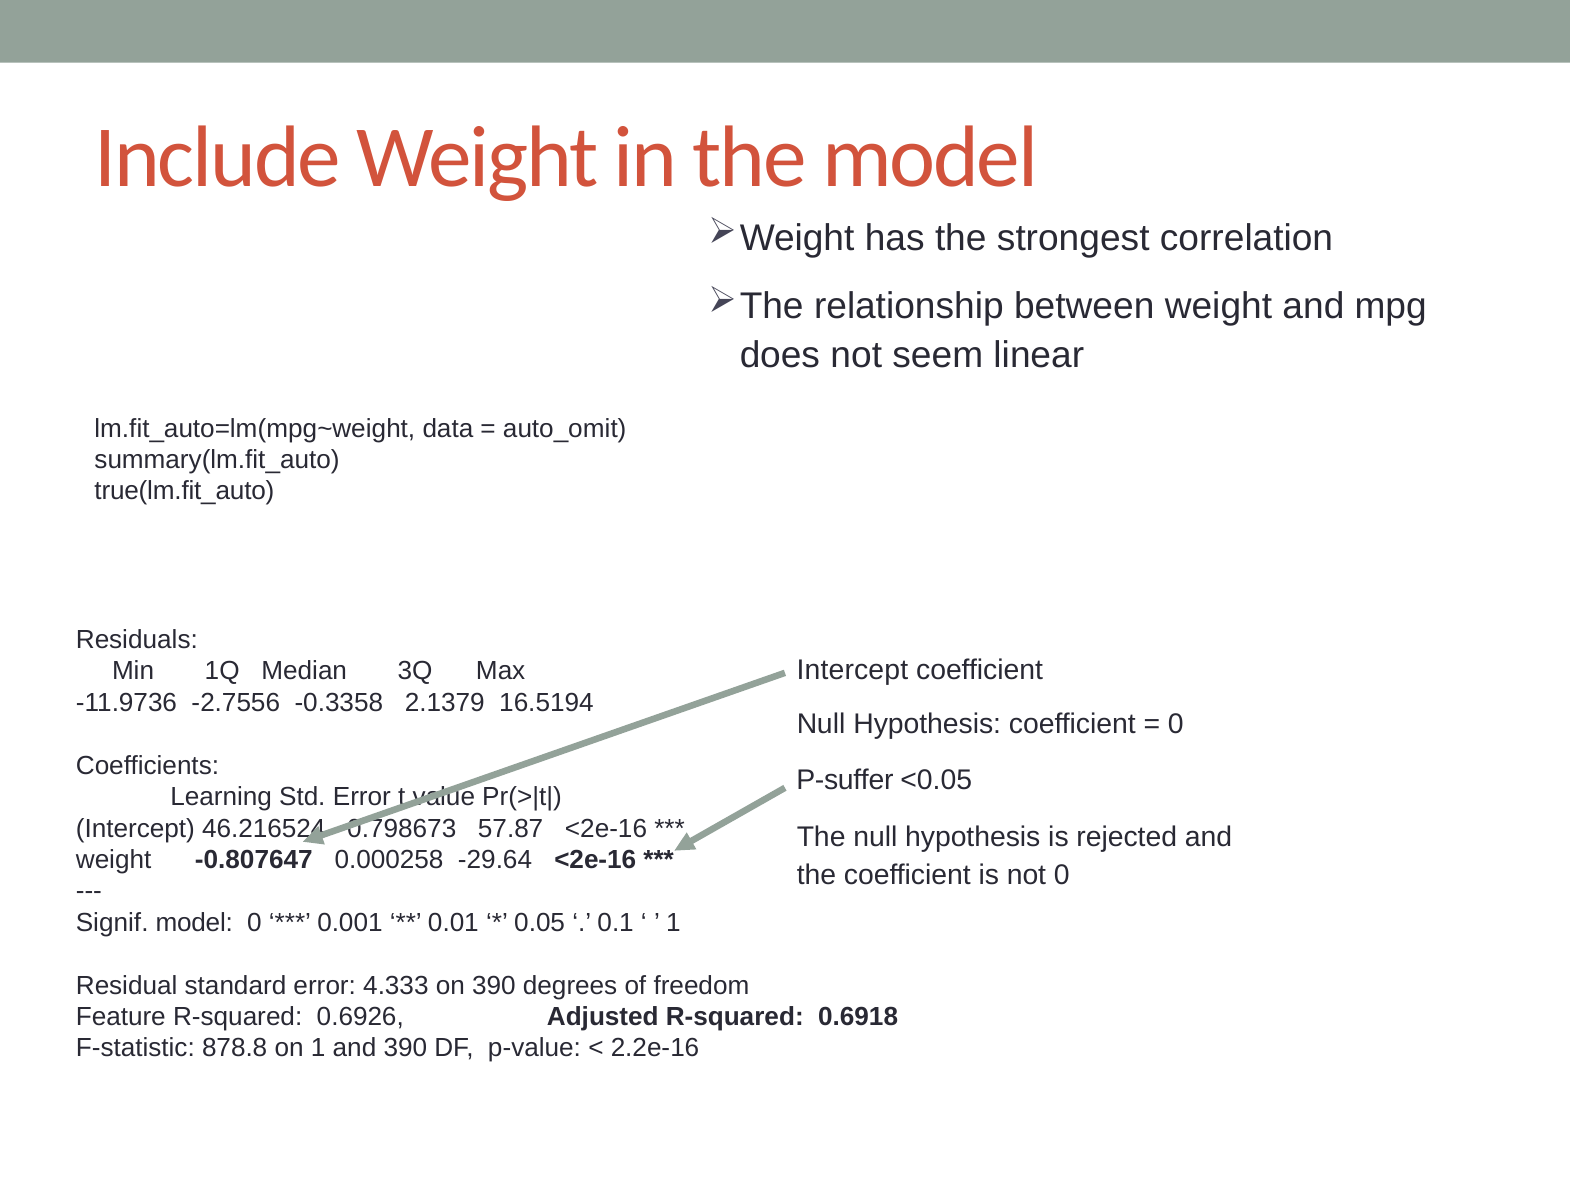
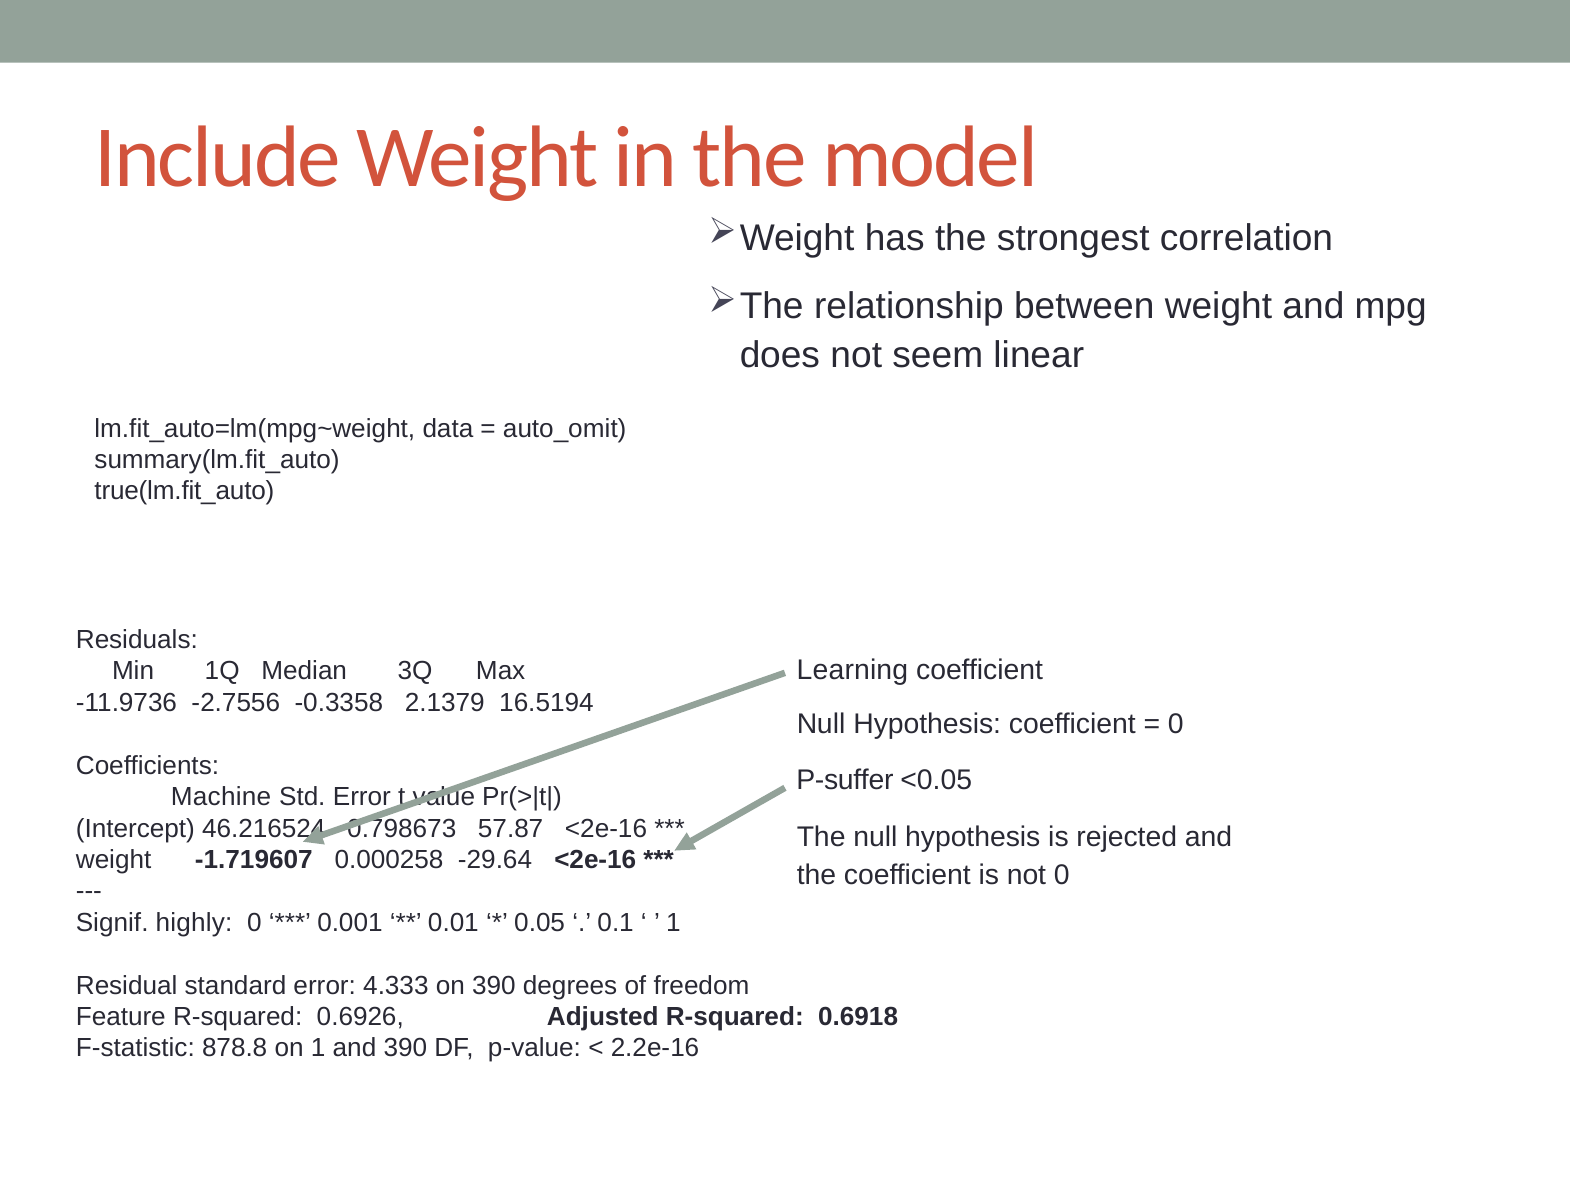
Intercept: Intercept -> Learning (852, 670)
Learning: Learning -> Machine (221, 797)
-0.807647: -0.807647 -> -1.719607 (254, 859)
Signif model: model -> highly (194, 922)
